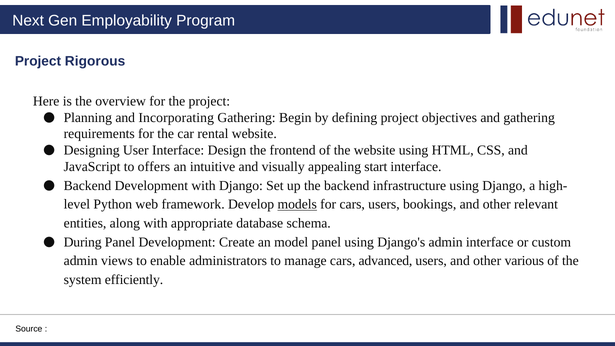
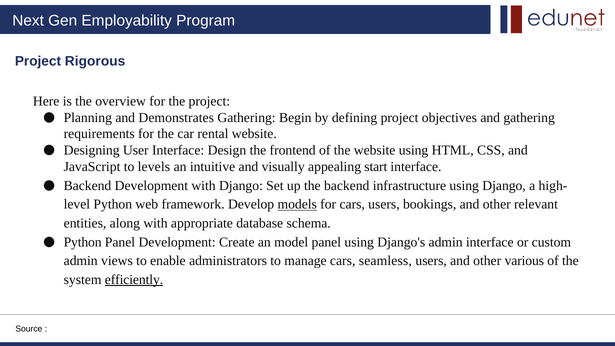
Incorporating: Incorporating -> Demonstrates (176, 118)
offers: offers -> levels (154, 167)
During: During -> Python (83, 242)
advanced: advanced -> seamless (385, 261)
efficiently underline: none -> present (134, 280)
